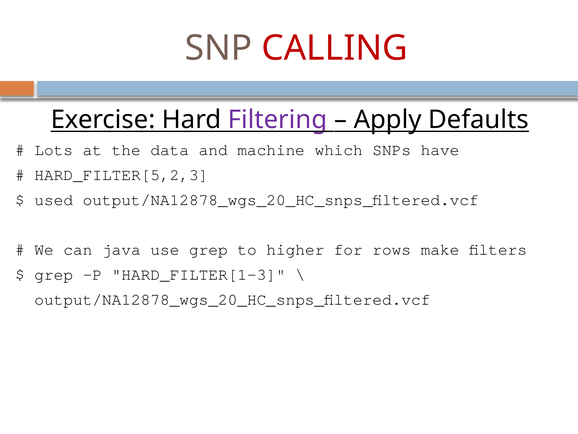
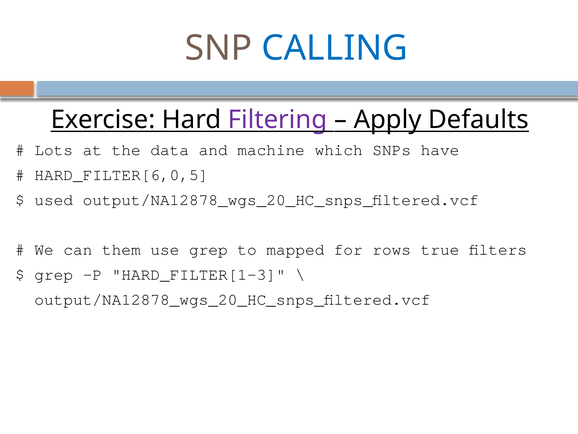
CALLING colour: red -> blue (335, 48)
HARD_FILTER[5,2,3: HARD_FILTER[5,2,3 -> HARD_FILTER[6,0,5 (121, 175)
java: java -> them (121, 249)
higher: higher -> mapped (295, 249)
make: make -> true (440, 249)
